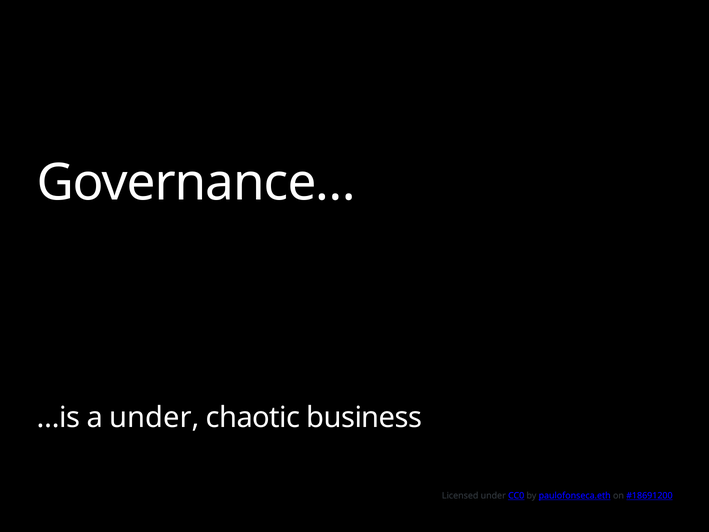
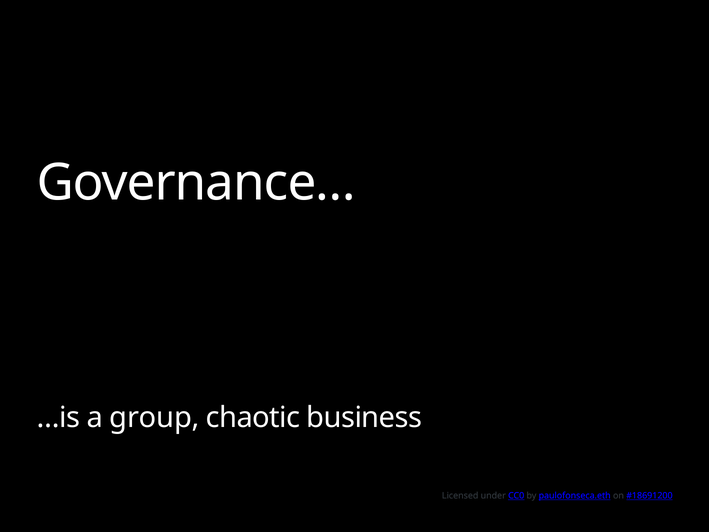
a under: under -> group (154, 418)
